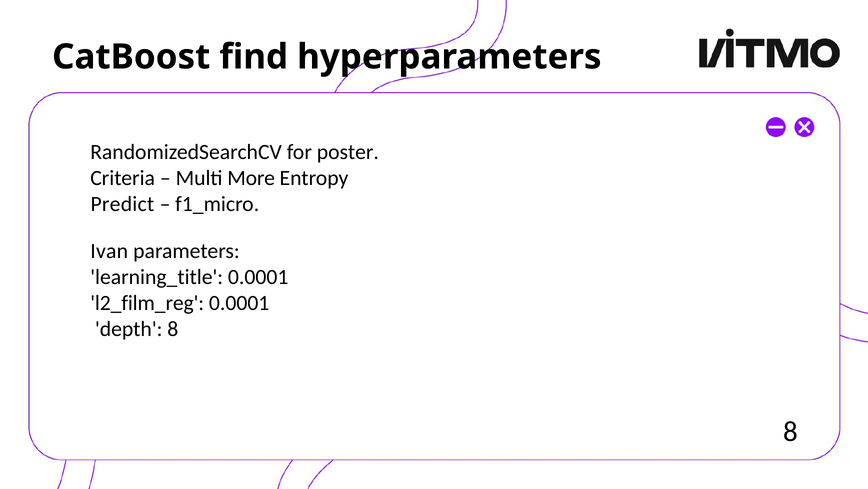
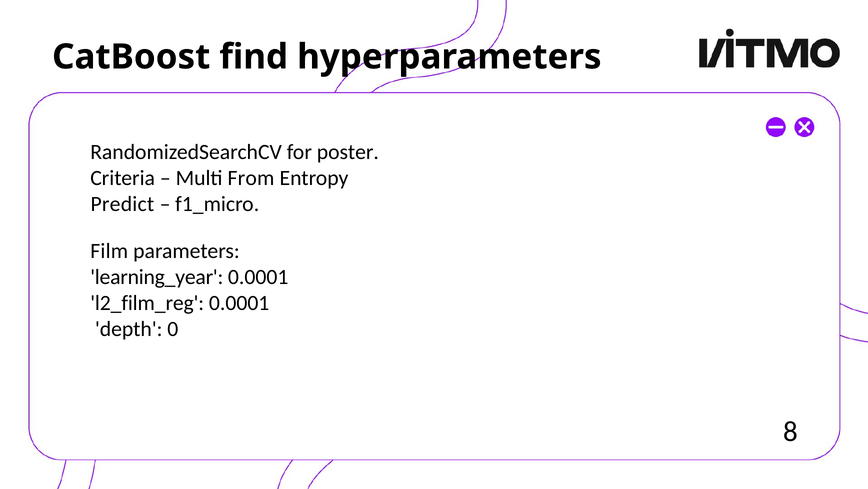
More: More -> From (251, 178)
Ivan: Ivan -> Film (109, 251)
learning_title: learning_title -> learning_year (157, 277)
depth 8: 8 -> 0 (173, 329)
